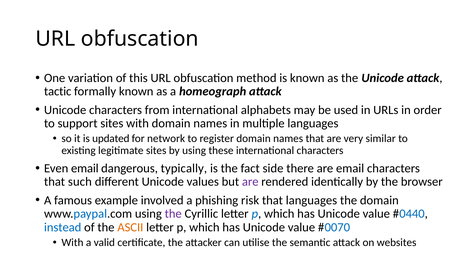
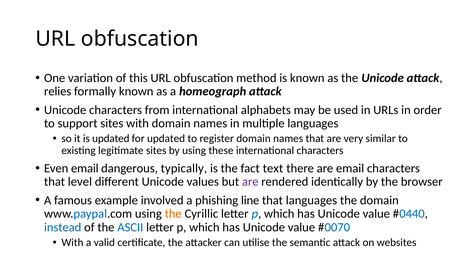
tactic: tactic -> relies (58, 91)
for network: network -> updated (166, 139)
side: side -> text (273, 168)
such: such -> level (80, 182)
risk: risk -> line (250, 200)
the colour: purple -> orange (173, 214)
ASCII colour: orange -> blue (130, 227)
